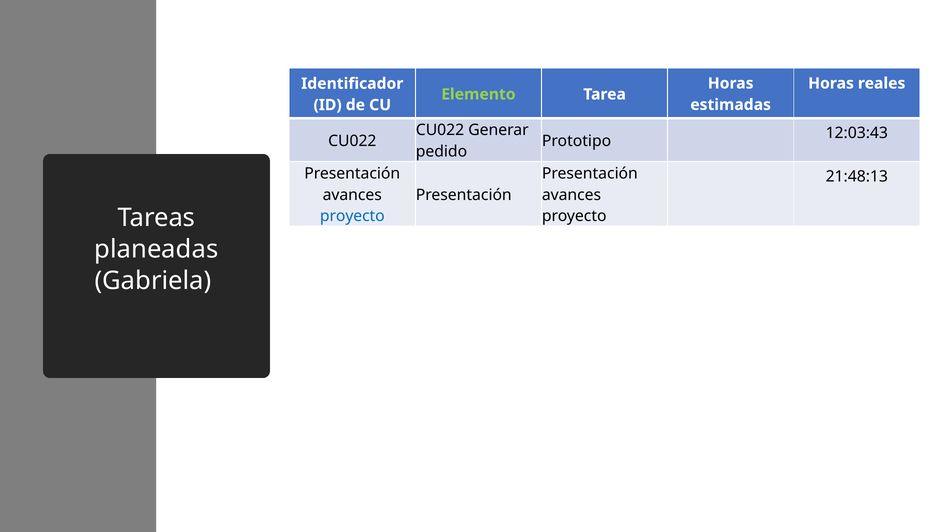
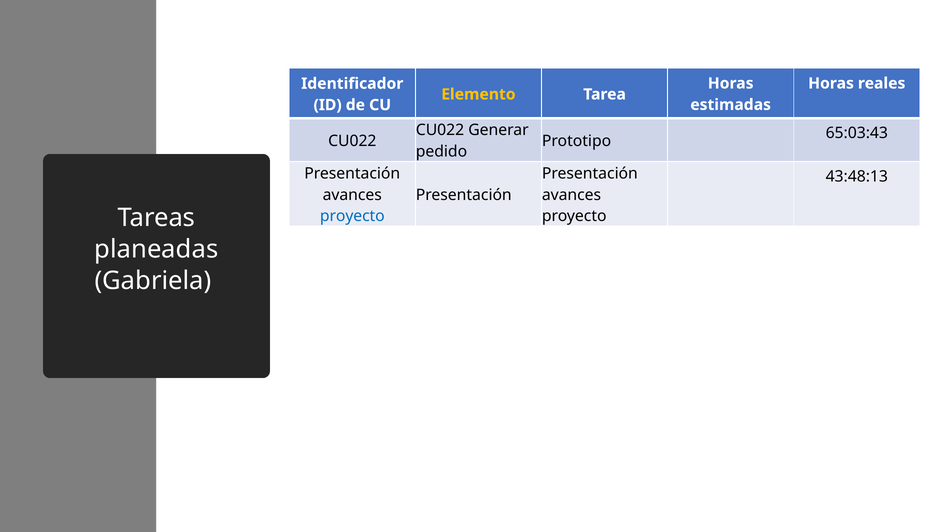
Elemento colour: light green -> yellow (478, 94)
12:03:43: 12:03:43 -> 65:03:43 (857, 133)
21:48:13: 21:48:13 -> 43:48:13 (857, 177)
